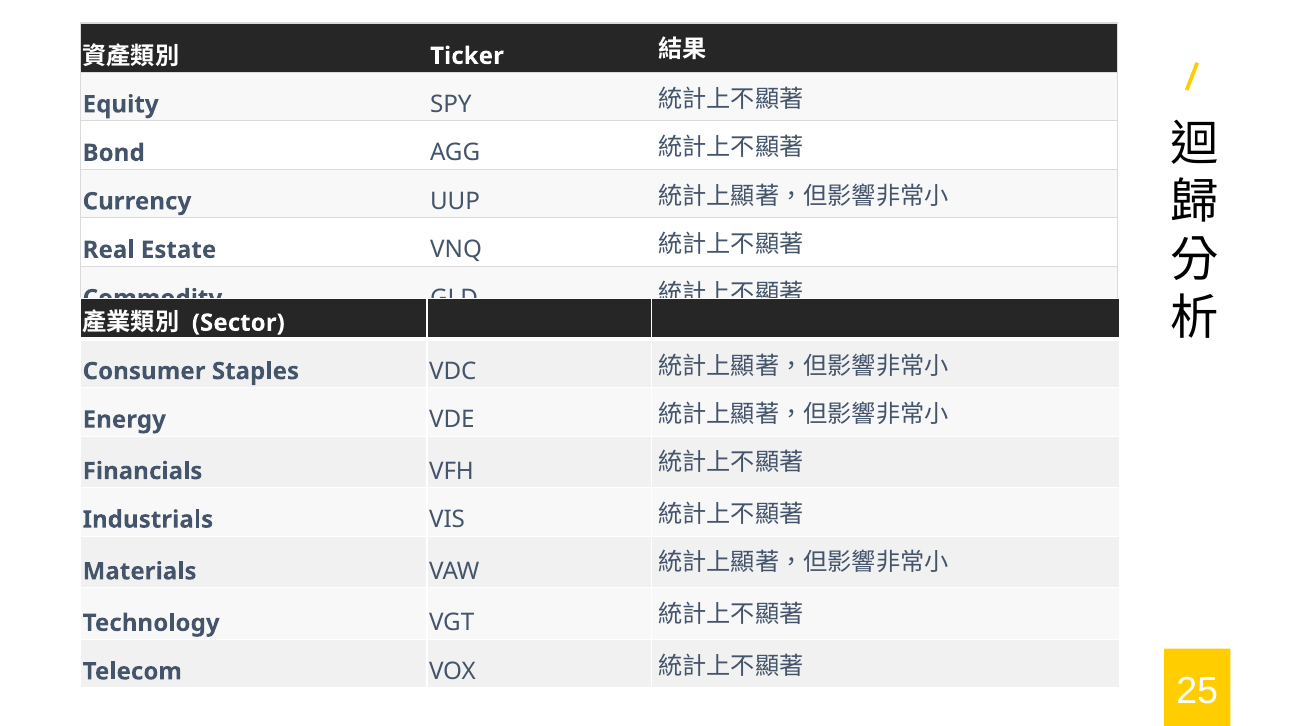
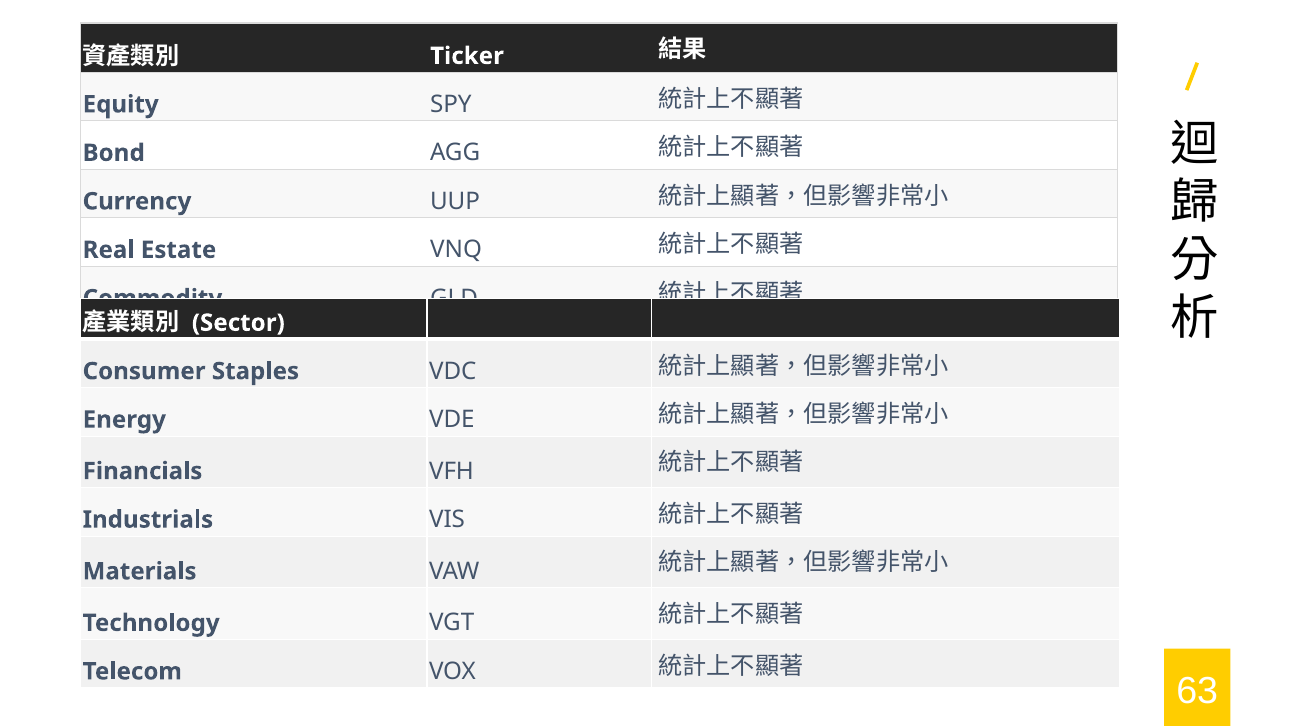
25: 25 -> 63 (1197, 690)
